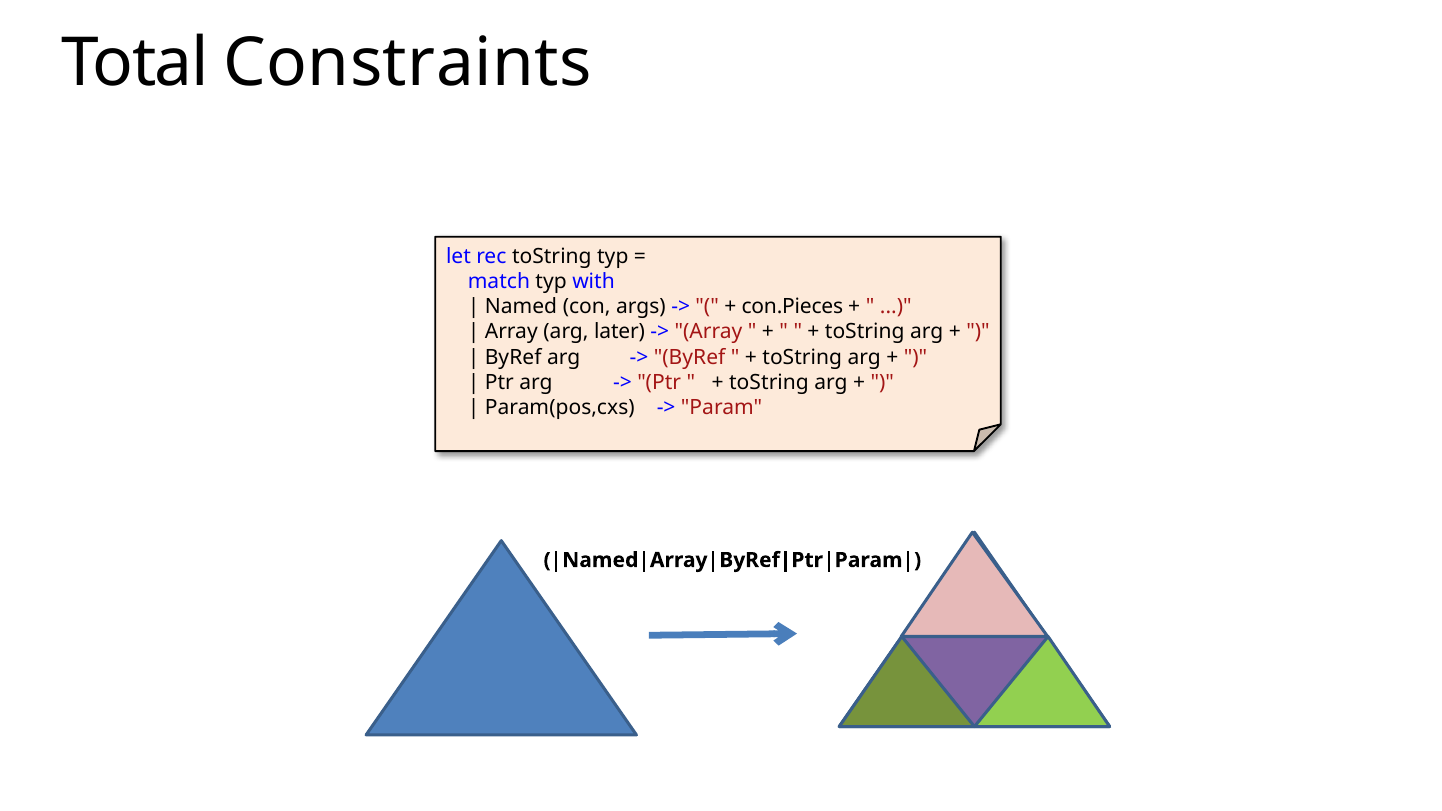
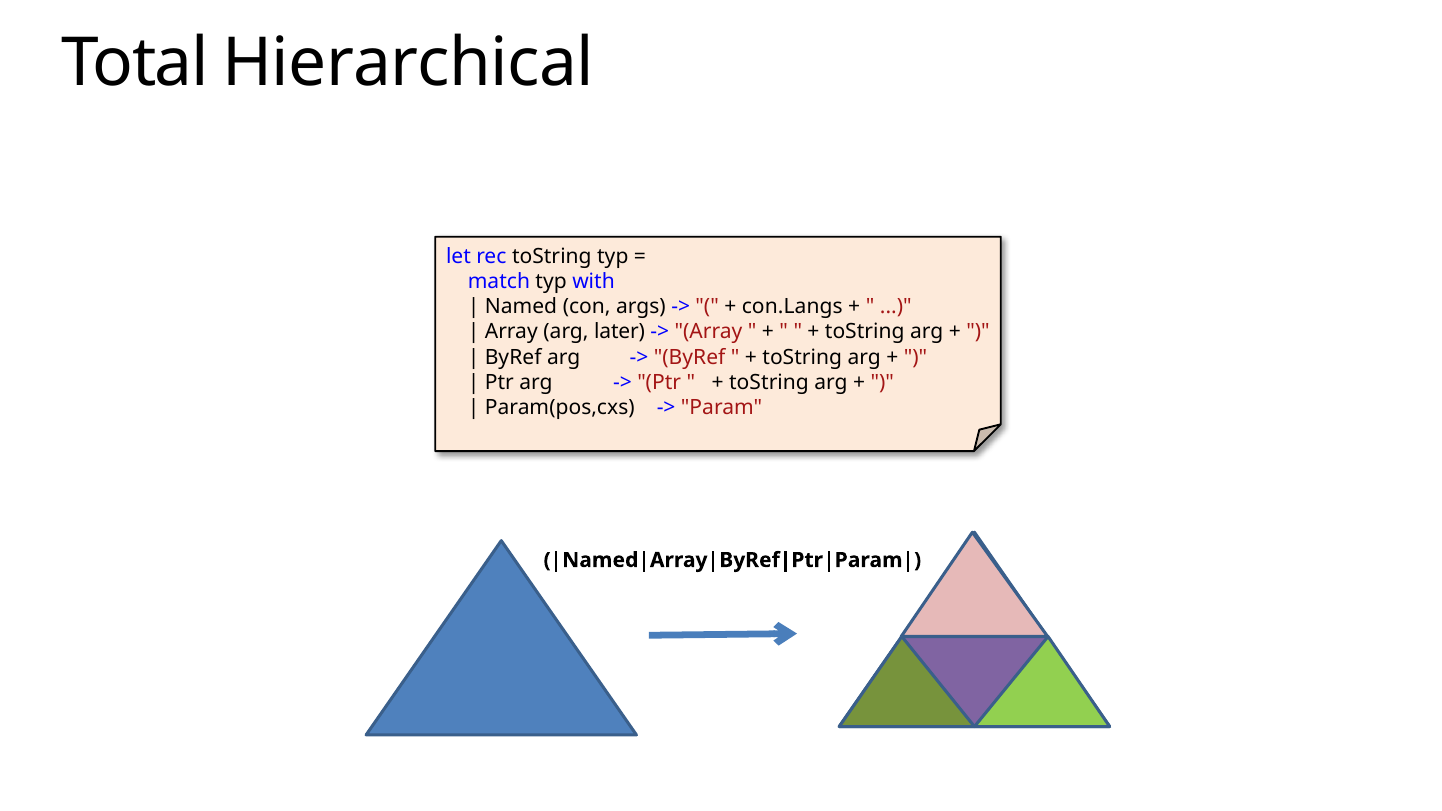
Constraints: Constraints -> Hierarchical (408, 63)
con.Pieces: con.Pieces -> con.Langs (792, 307)
